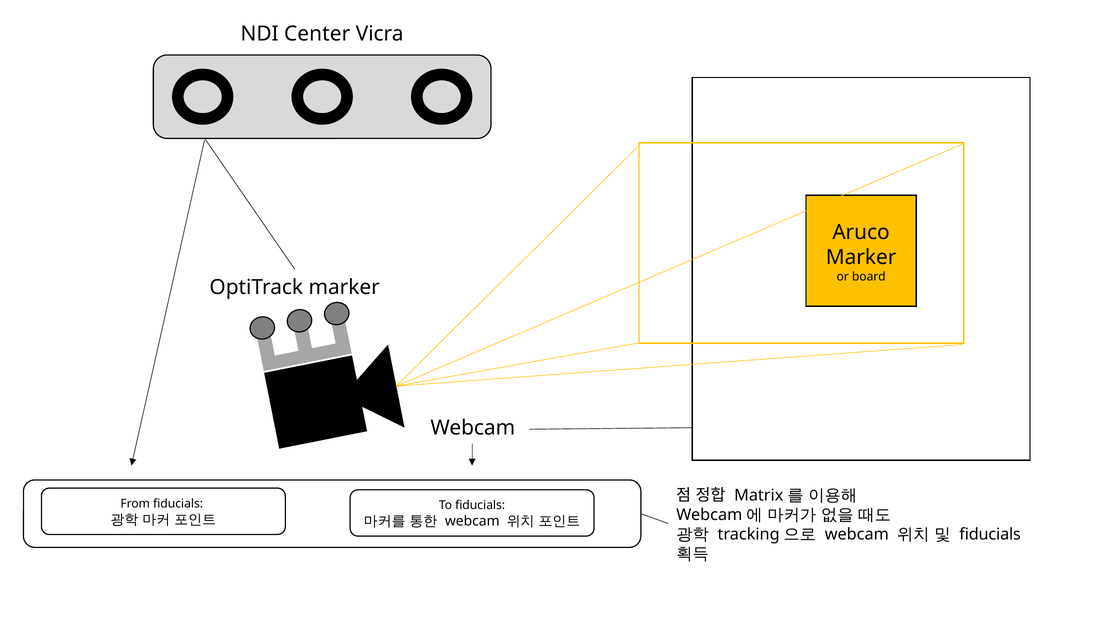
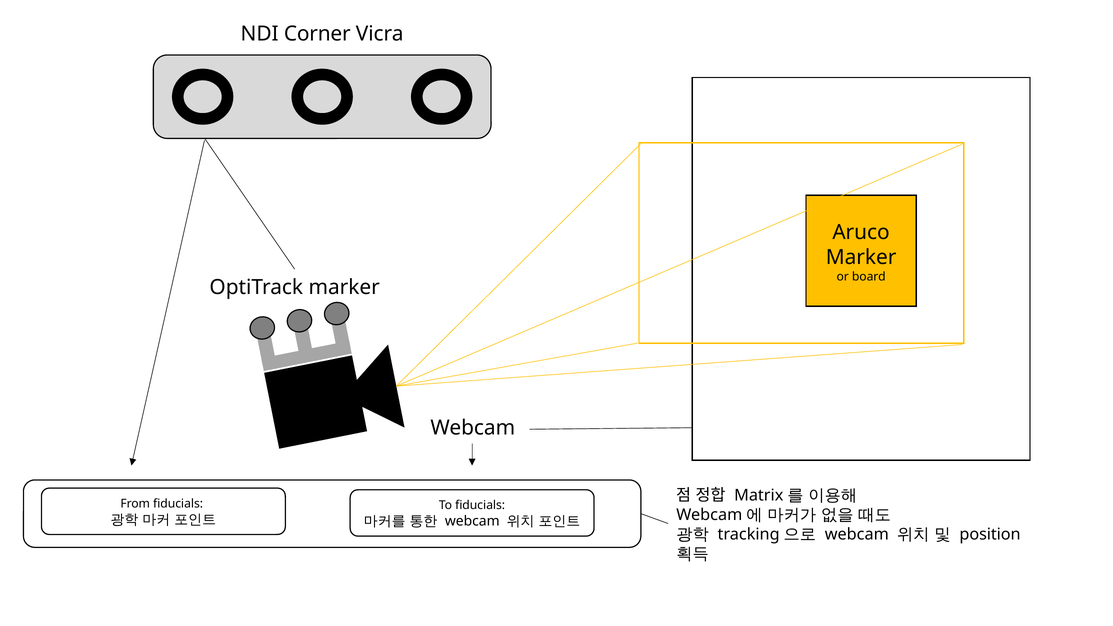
Center: Center -> Corner (317, 34)
fiducials: fiducials -> position (990, 534)
